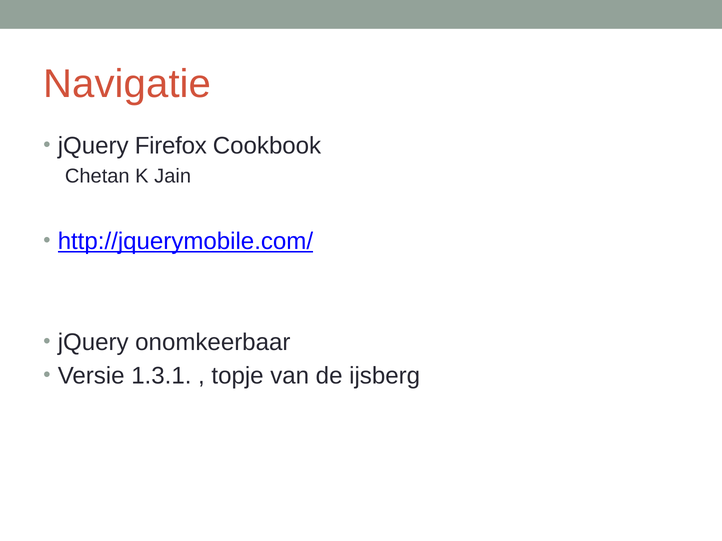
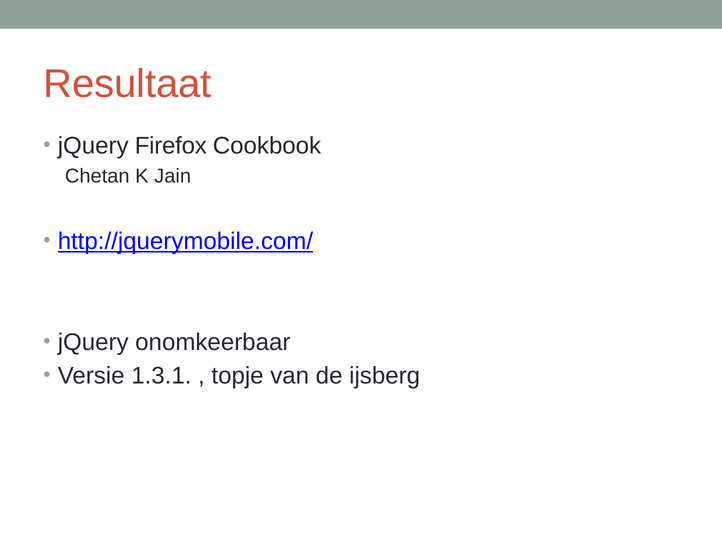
Navigatie: Navigatie -> Resultaat (127, 84)
